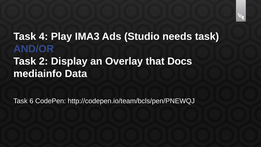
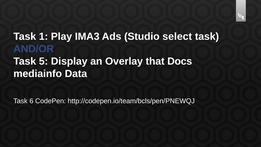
4: 4 -> 1 (43, 37)
needs: needs -> select (177, 37)
2: 2 -> 5 (43, 61)
